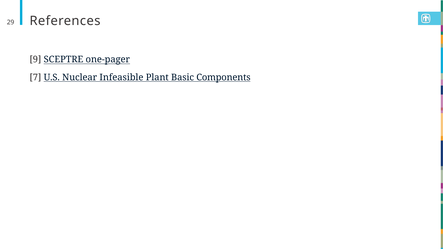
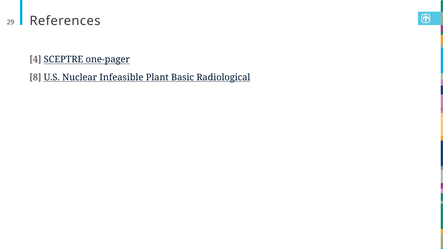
9: 9 -> 4 (35, 60)
7: 7 -> 8 (35, 77)
Components: Components -> Radiological (223, 77)
